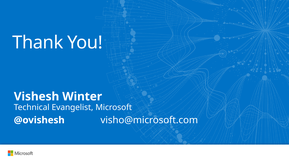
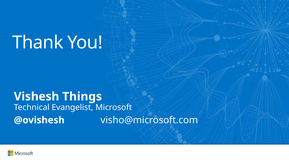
Winter: Winter -> Things (82, 97)
